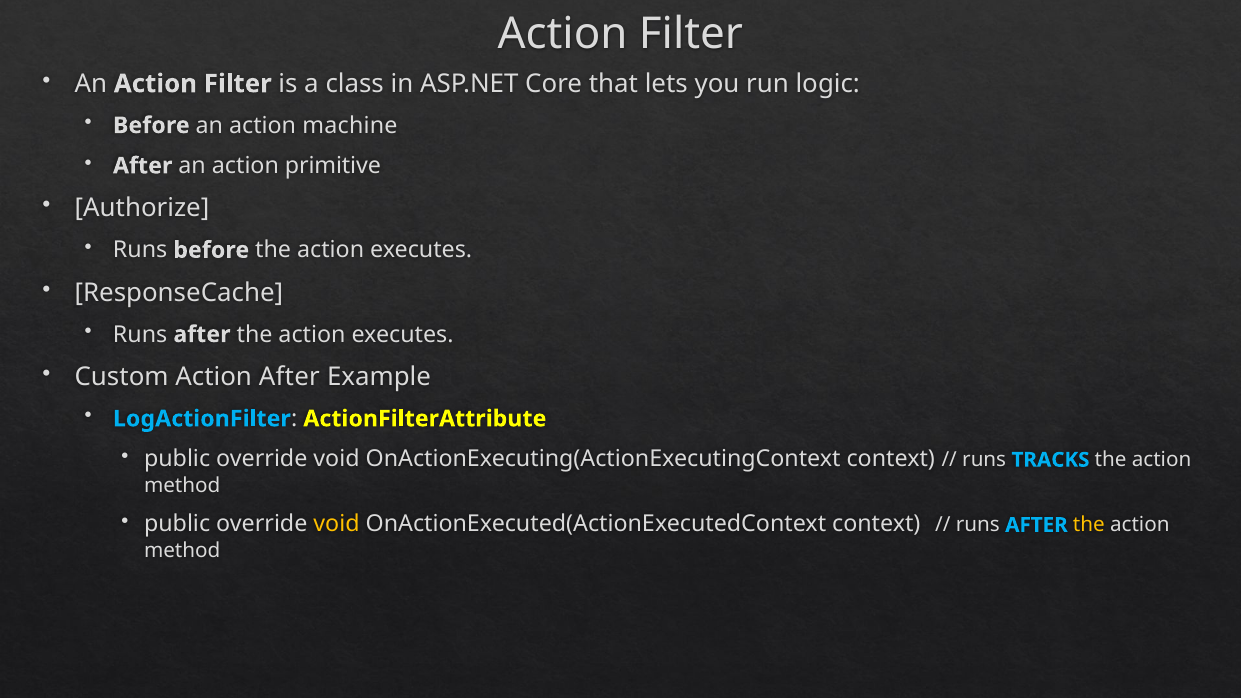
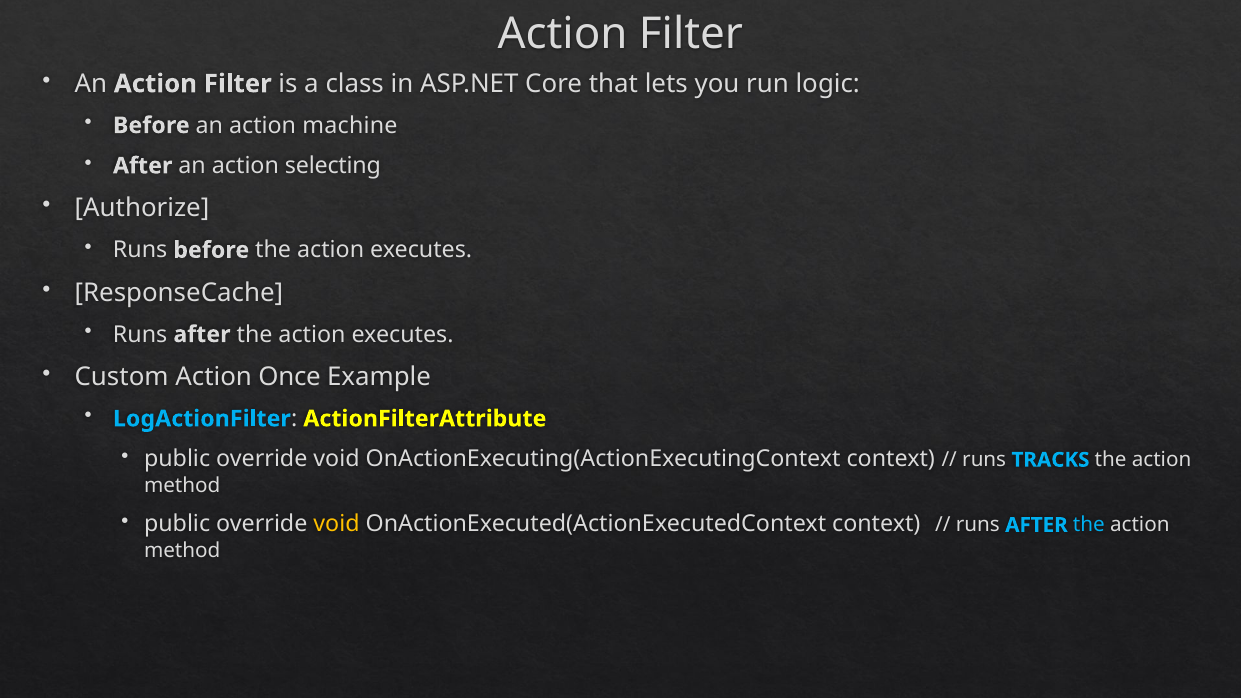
primitive: primitive -> selecting (333, 166)
Action After: After -> Once (290, 377)
the colour: yellow -> light blue (1089, 525)
